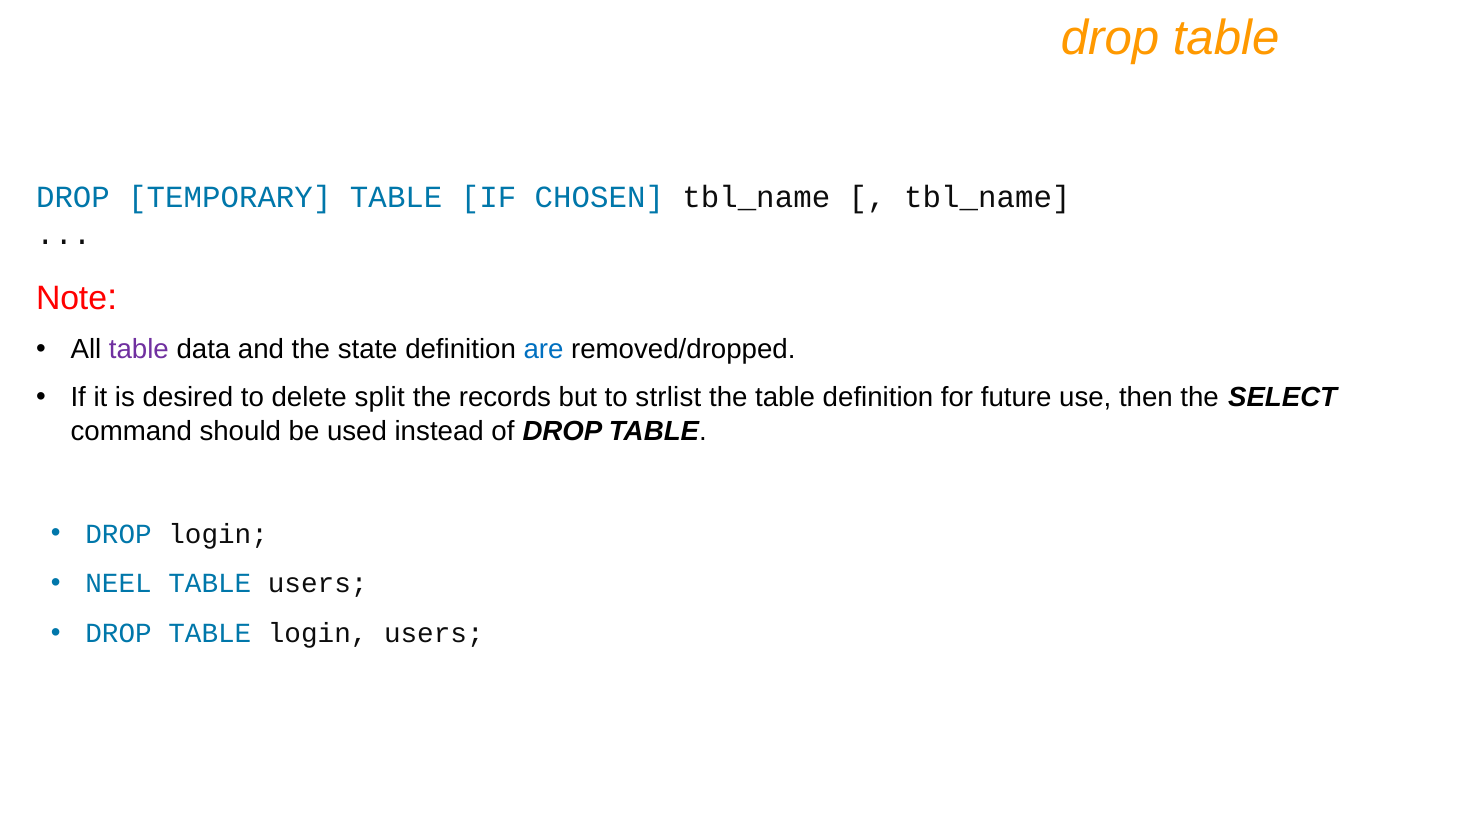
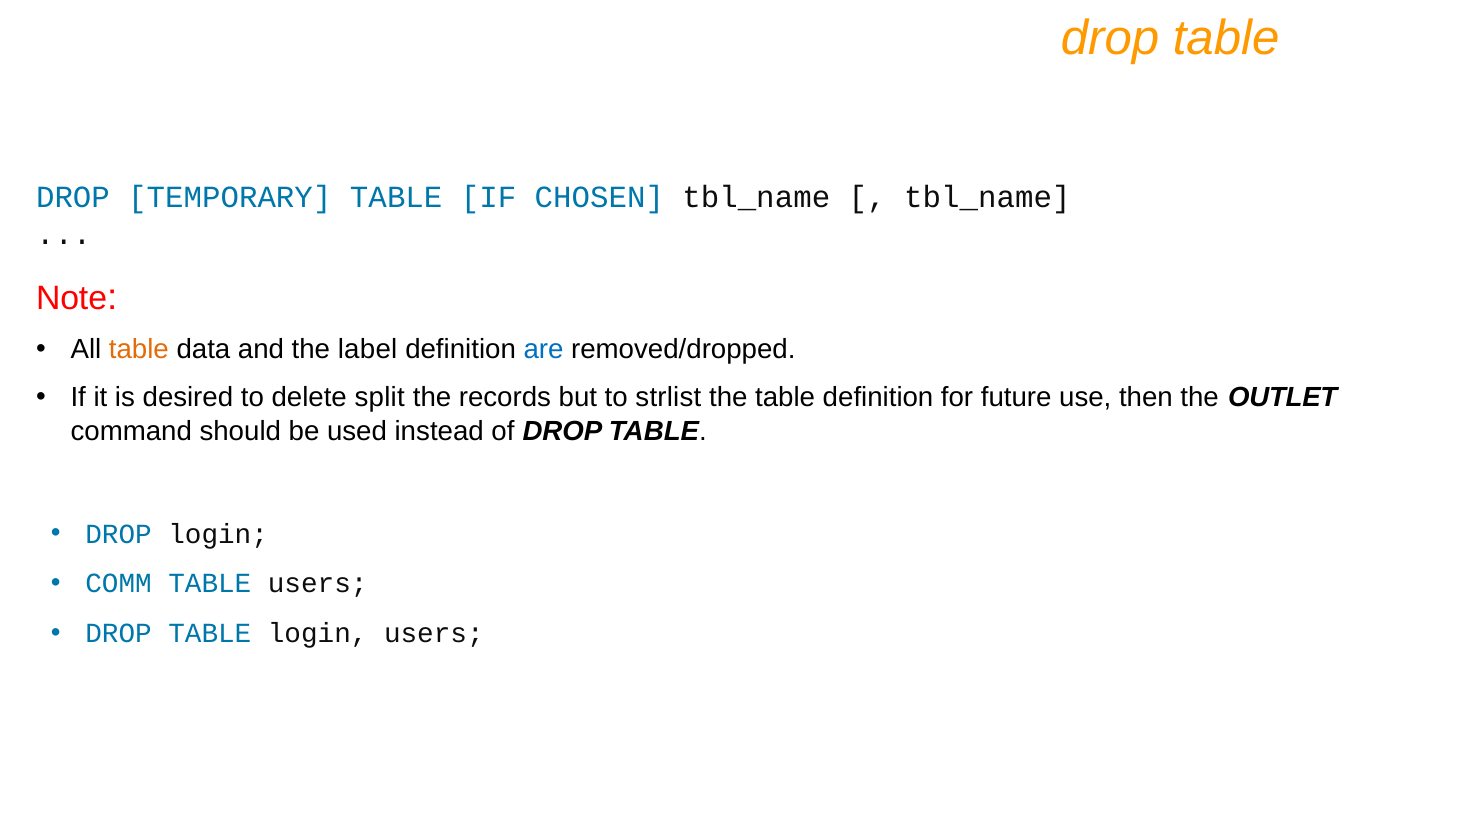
table colour: purple -> orange (139, 350)
state: state -> label (368, 350)
SELECT: SELECT -> OUTLET (1283, 398)
NEEL: NEEL -> COMM (119, 584)
